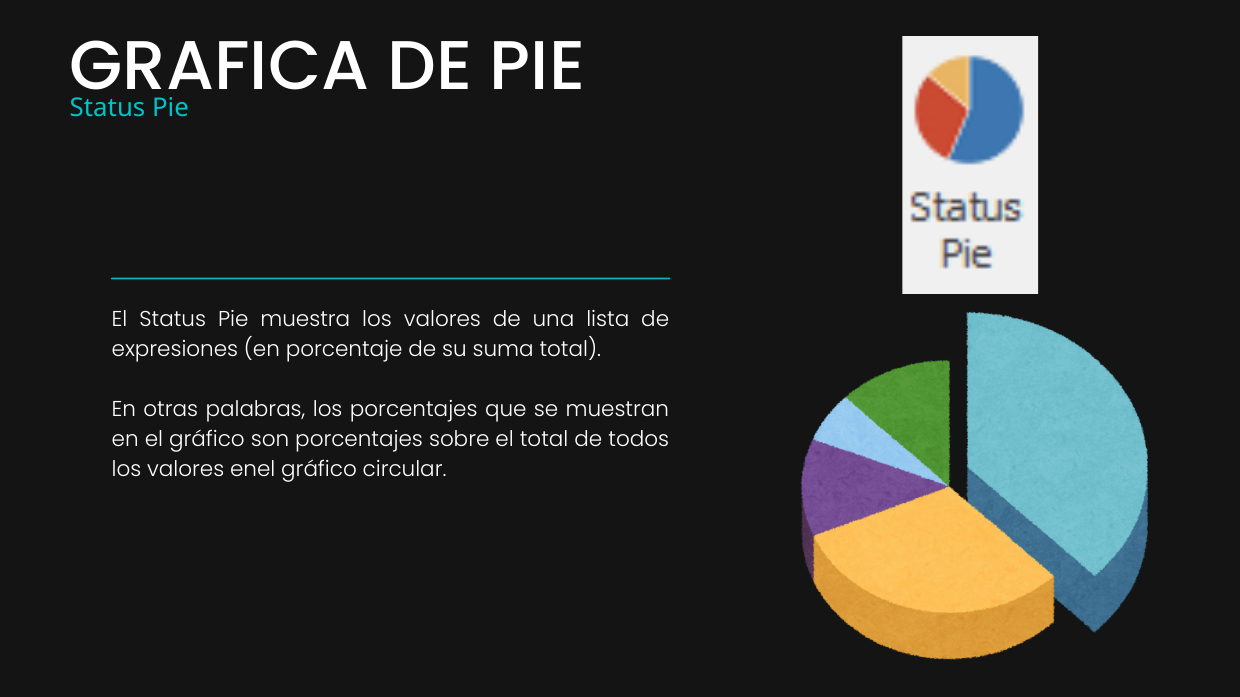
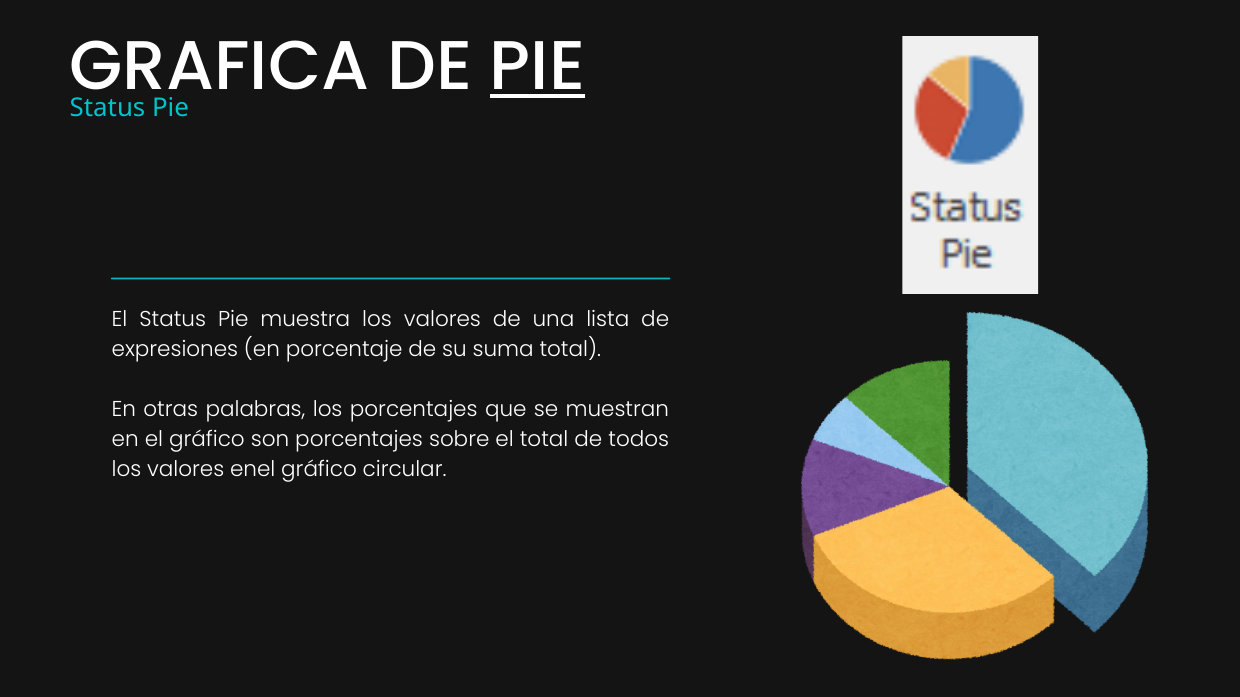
PIE underline: none -> present (538, 67)
